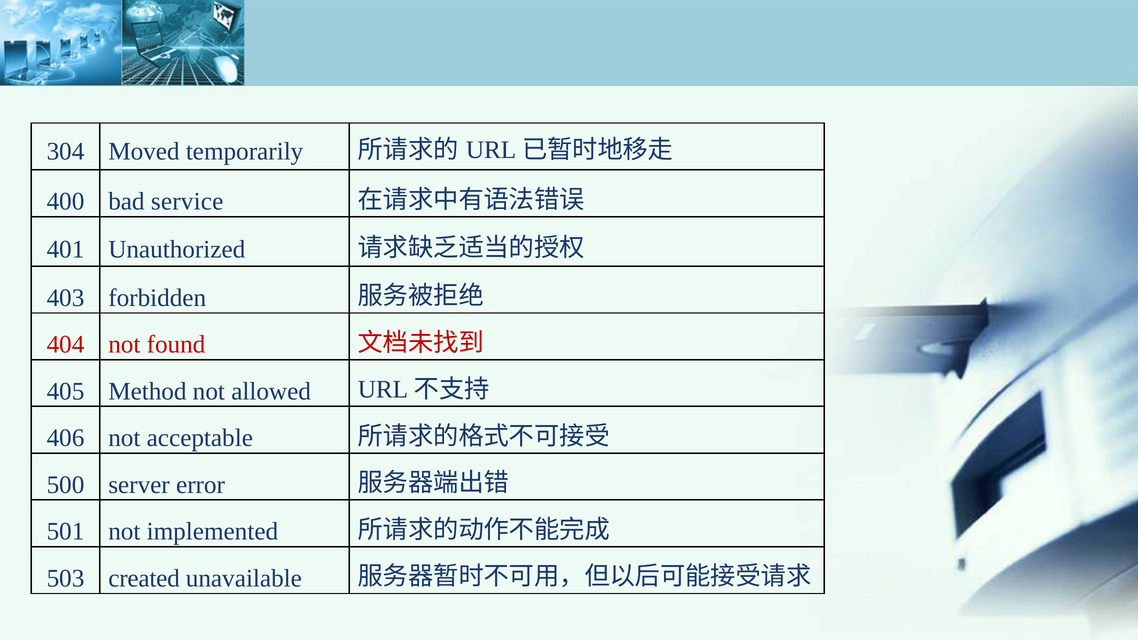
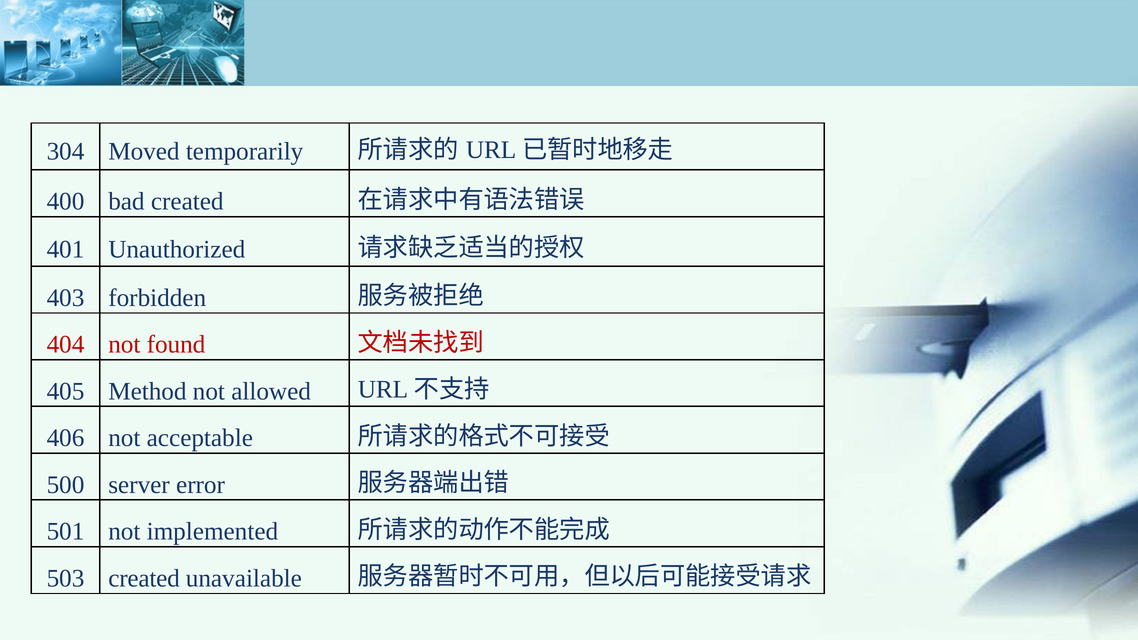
bad service: service -> created (187, 202)
